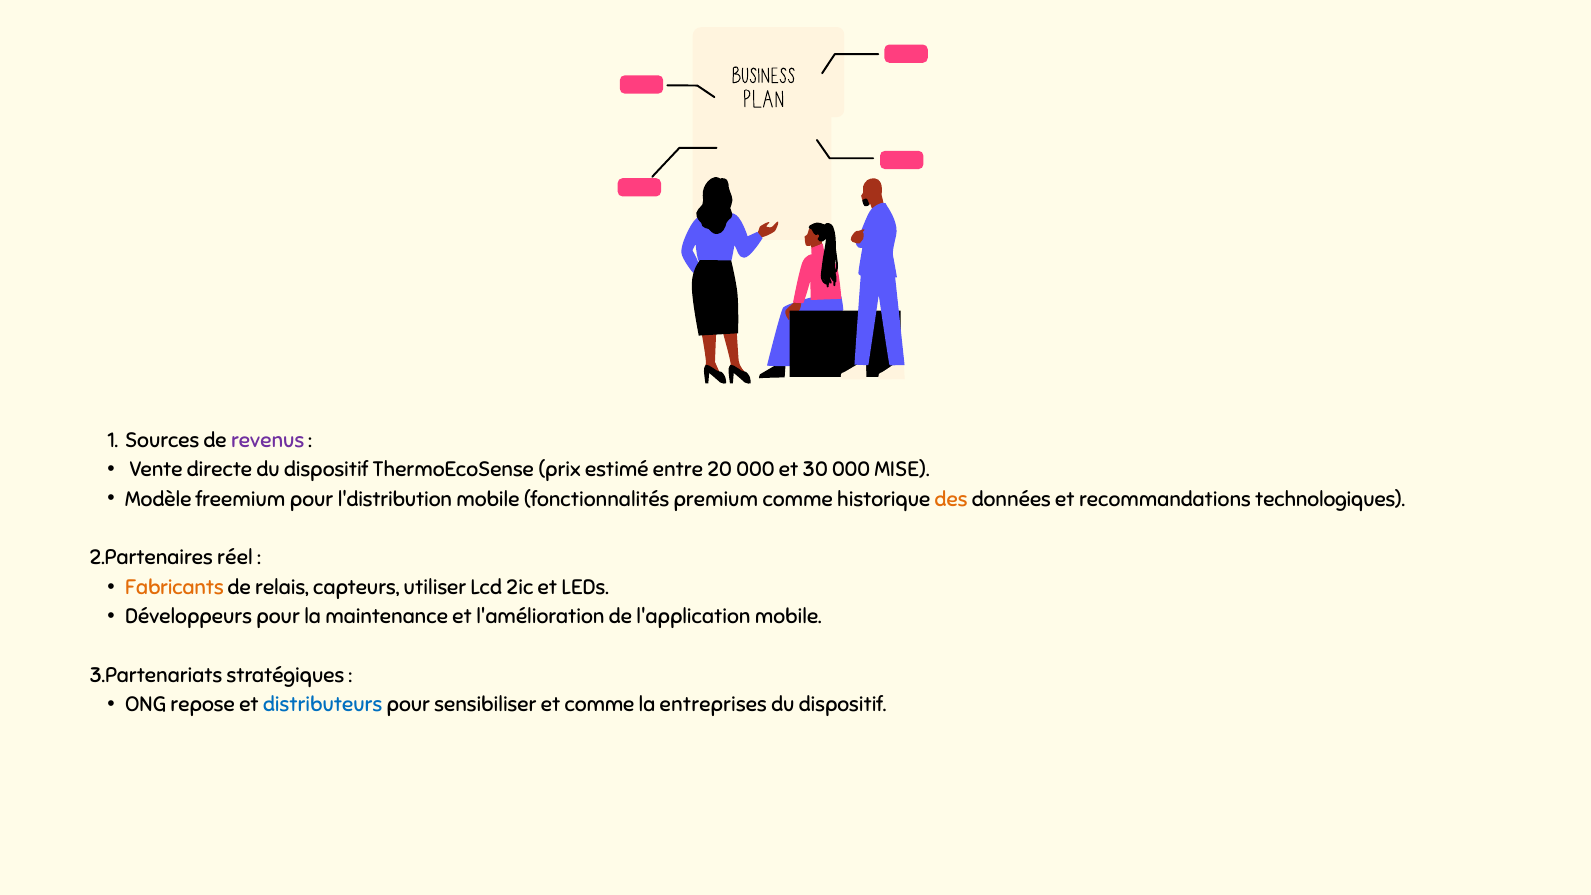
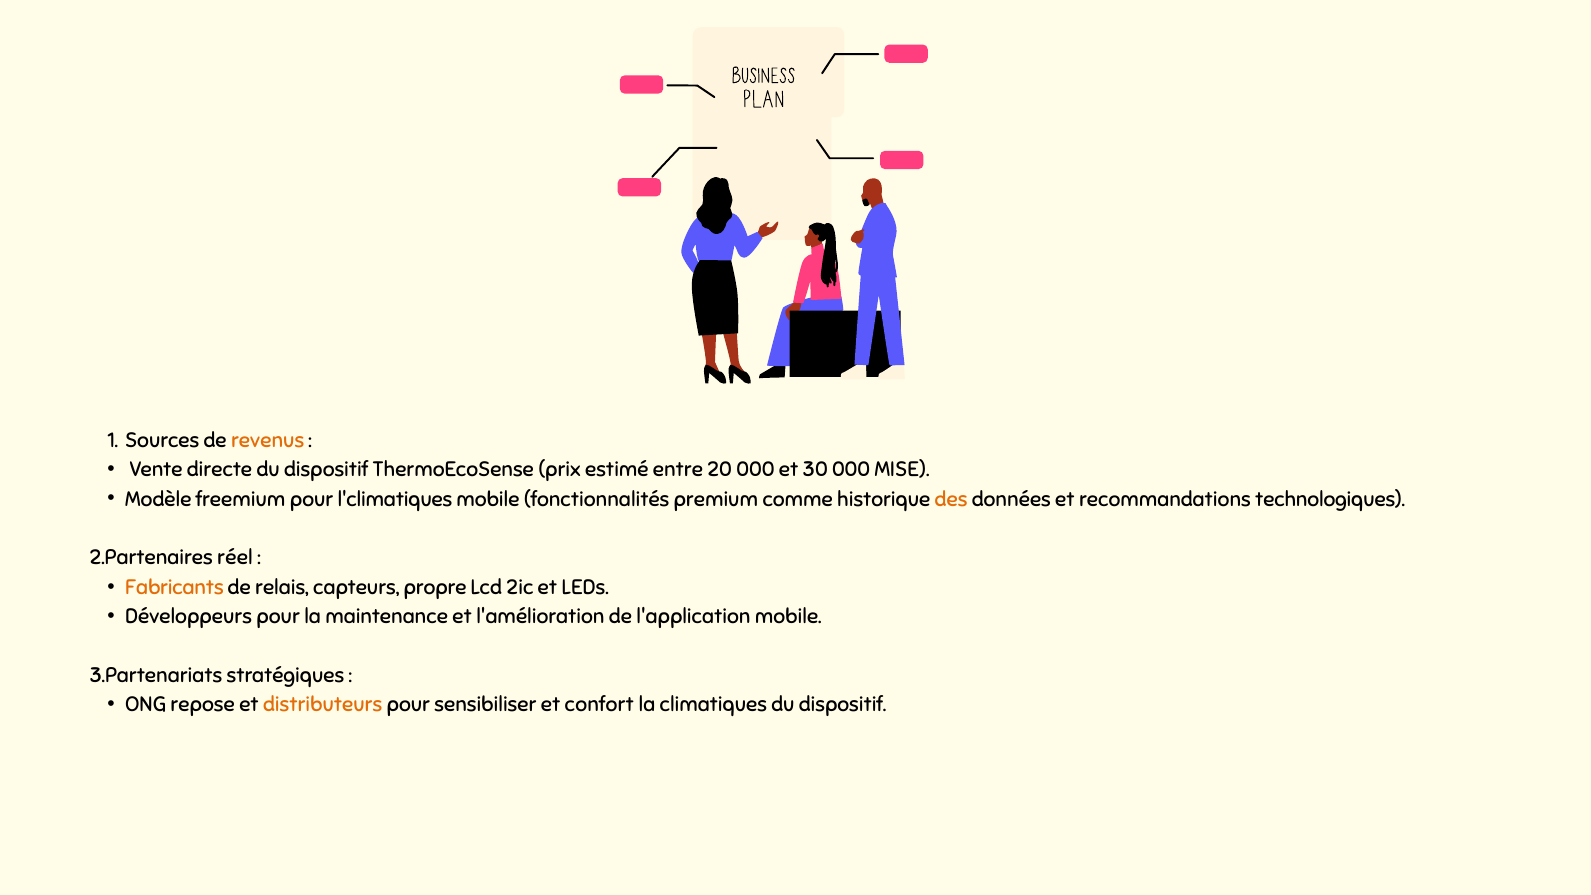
revenus colour: purple -> orange (268, 440)
l'distribution: l'distribution -> l'climatiques (395, 499)
utiliser: utiliser -> propre (435, 587)
distributeurs colour: blue -> orange (323, 705)
et comme: comme -> confort (599, 705)
entreprises: entreprises -> climatiques (713, 705)
